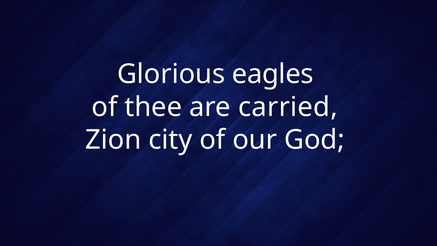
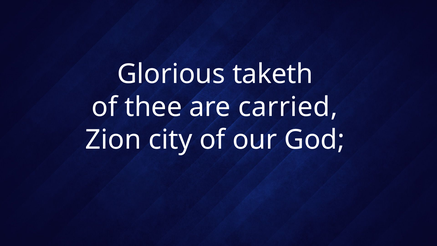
eagles: eagles -> taketh (273, 74)
